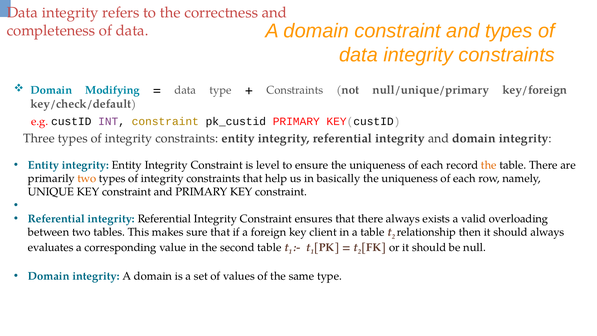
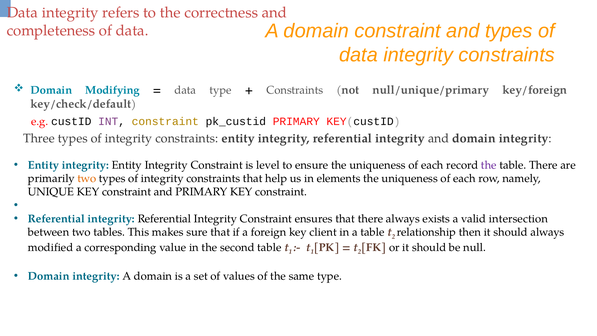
the colour: orange -> purple (489, 165)
basically: basically -> elements (339, 178)
overloading: overloading -> intersection (518, 219)
evaluates: evaluates -> modified (51, 247)
